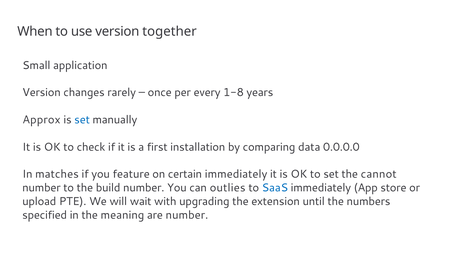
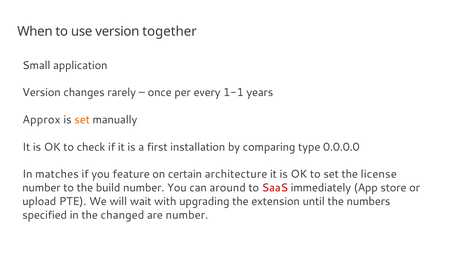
1-8: 1-8 -> 1-1 (234, 93)
set colour: blue -> orange (82, 120)
data: data -> type (309, 147)
certain immediately: immediately -> architecture (236, 174)
cannot: cannot -> license (379, 174)
outlies: outlies -> around (228, 188)
SaaS colour: blue -> red (275, 188)
meaning: meaning -> changed (122, 215)
